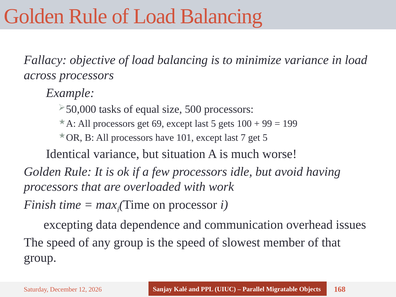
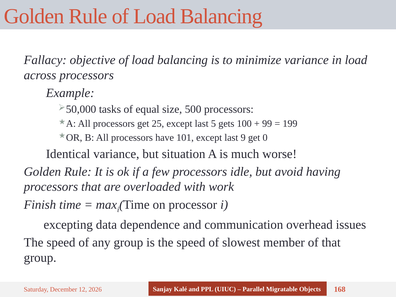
69: 69 -> 25 (158, 124)
7: 7 -> 9 (243, 138)
get 5: 5 -> 0 (265, 138)
